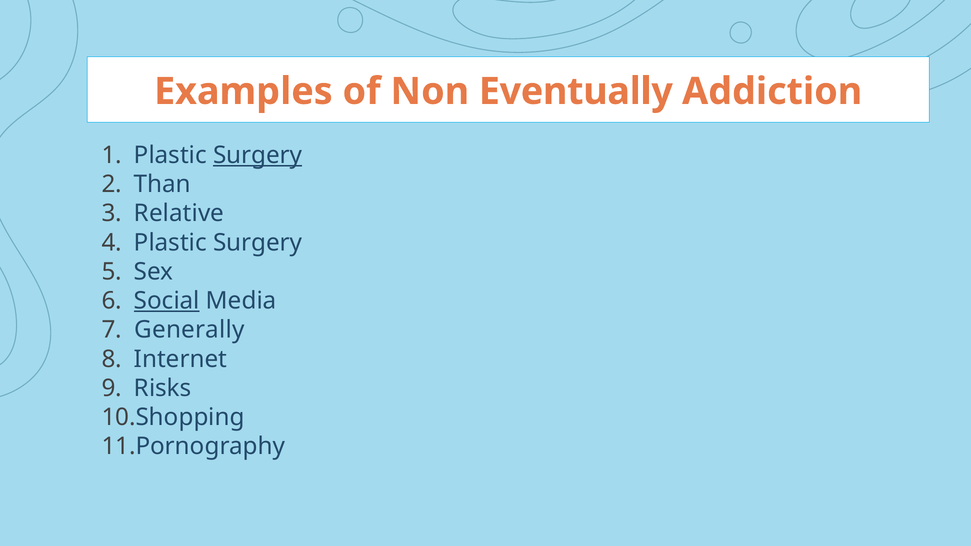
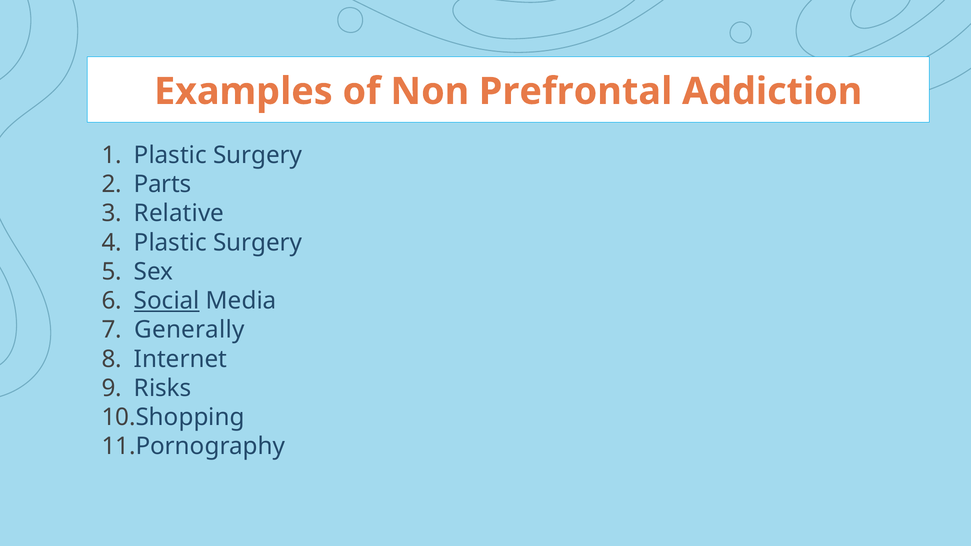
Eventually: Eventually -> Prefrontal (576, 91)
Surgery underline: present -> none (258, 155)
Than: Than -> Parts (162, 184)
